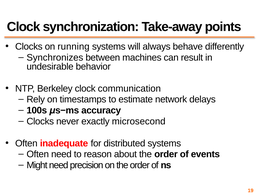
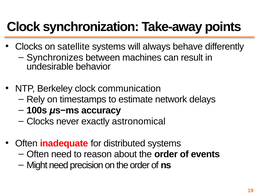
running: running -> satellite (74, 47)
microsecond: microsecond -> astronomical (139, 121)
